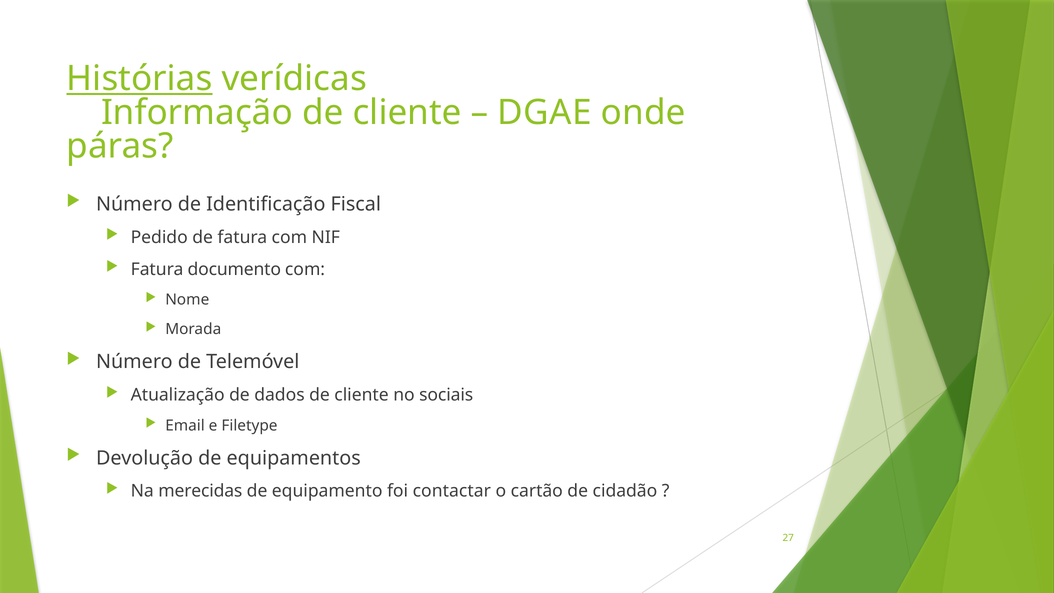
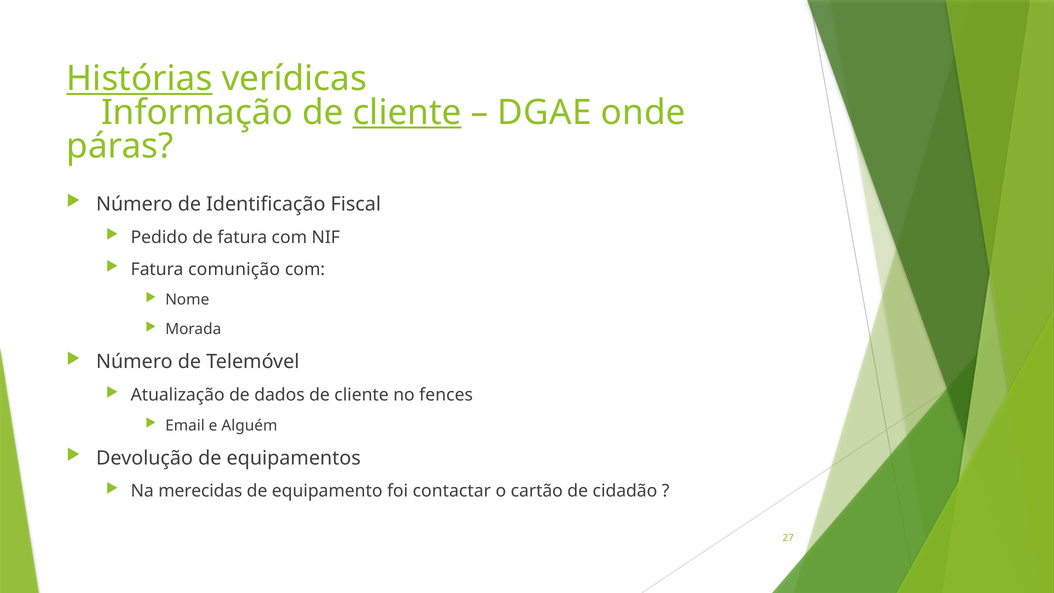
cliente underline: none -> present (407, 113)
documento: documento -> comunição (234, 269)
sociais: sociais -> fences (446, 395)
Filetype: Filetype -> Alguém (249, 425)
